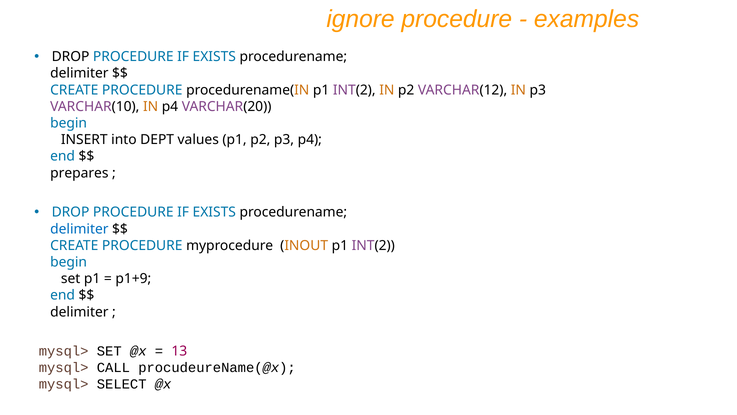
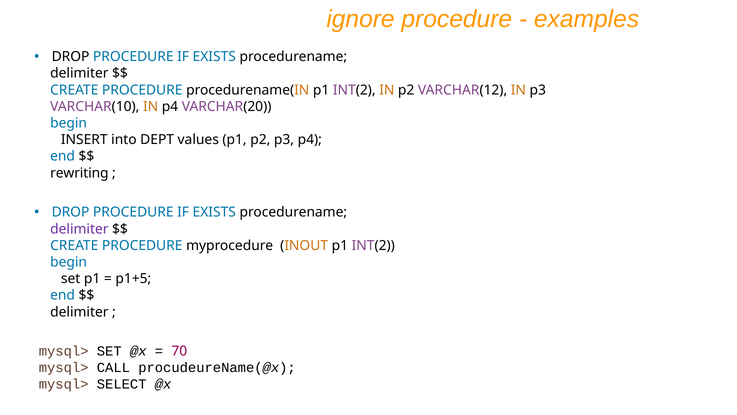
prepares: prepares -> rewriting (79, 173)
delimiter colour: blue -> purple (79, 229)
p1+9: p1+9 -> p1+5 (133, 278)
13: 13 -> 70 (179, 351)
